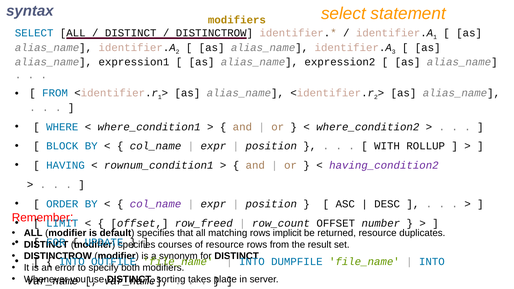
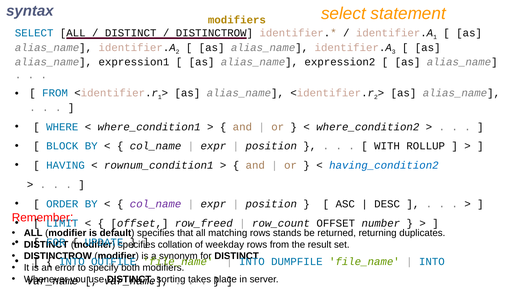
having_condition2 colour: purple -> blue (384, 165)
implicit: implicit -> stands (287, 233)
returned resource: resource -> returning (378, 233)
courses: courses -> collation (175, 245)
of resource: resource -> weekday (225, 245)
